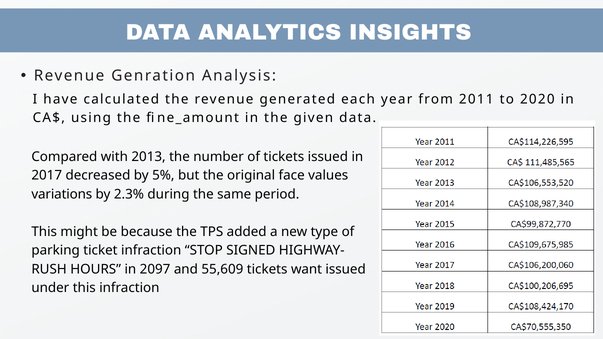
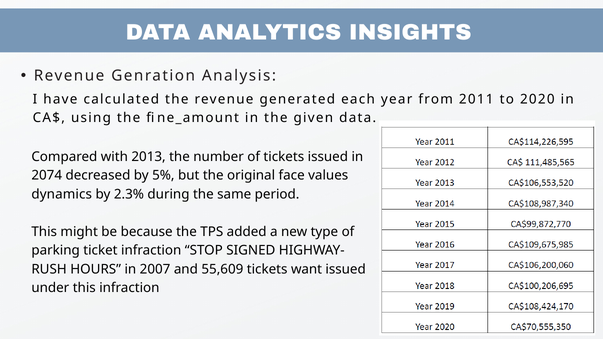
2017: 2017 -> 2074 (47, 176)
variations: variations -> dynamics (62, 194)
2097: 2097 -> 2007 (155, 269)
